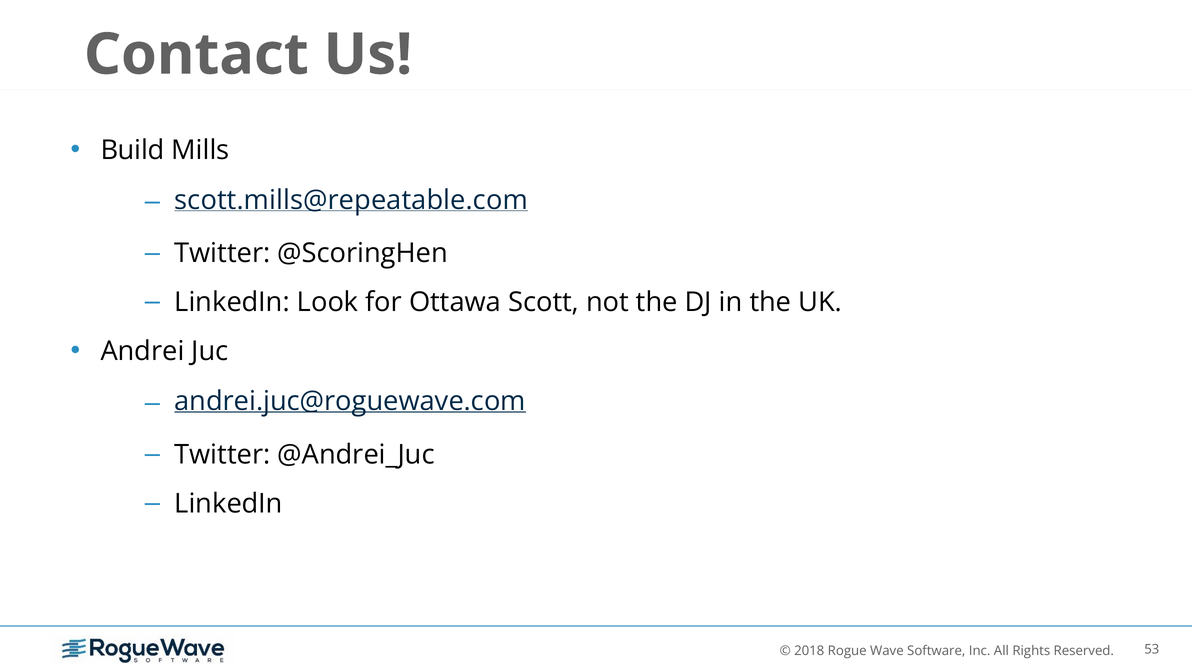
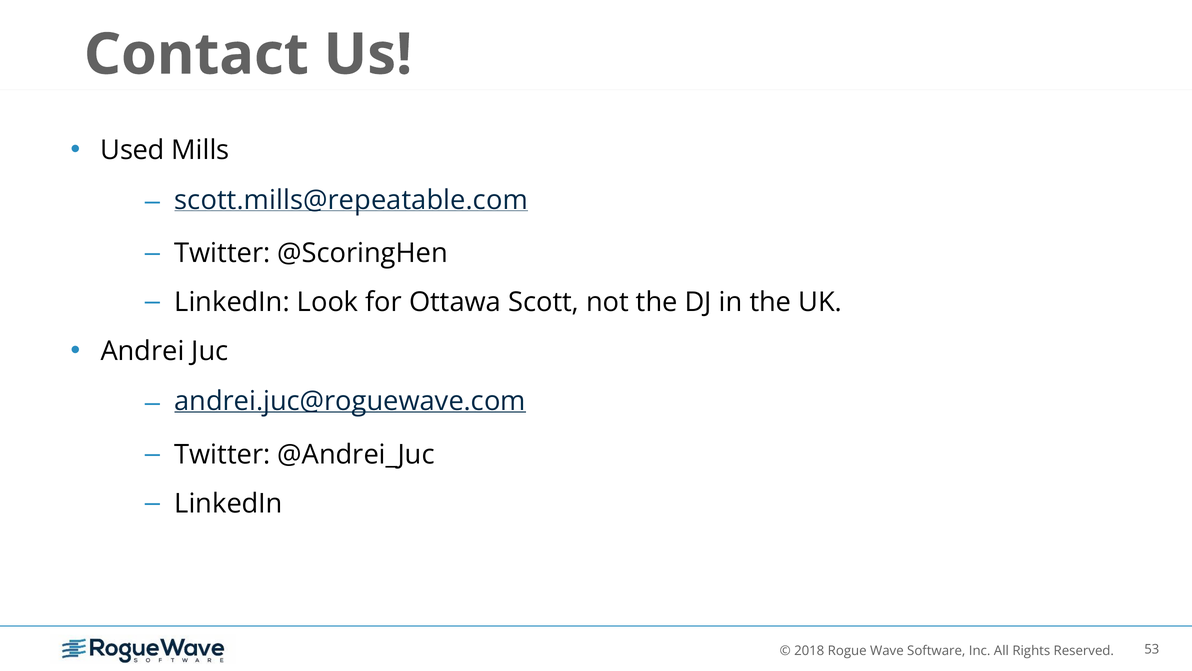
Build: Build -> Used (133, 150)
